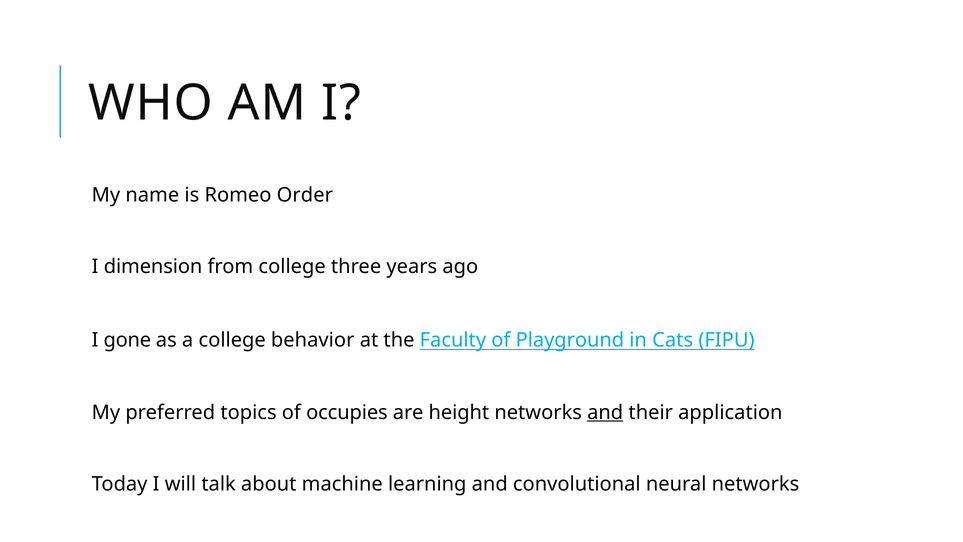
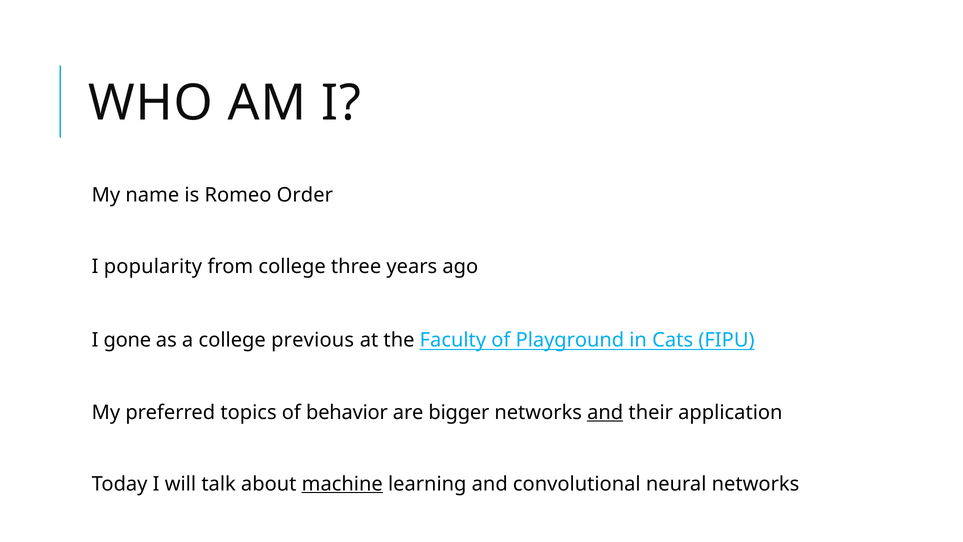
dimension: dimension -> popularity (153, 266)
behavior: behavior -> previous (313, 340)
occupies: occupies -> behavior (347, 412)
height: height -> bigger (459, 412)
machine underline: none -> present (342, 484)
